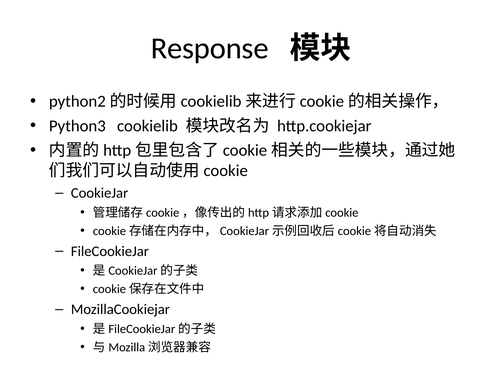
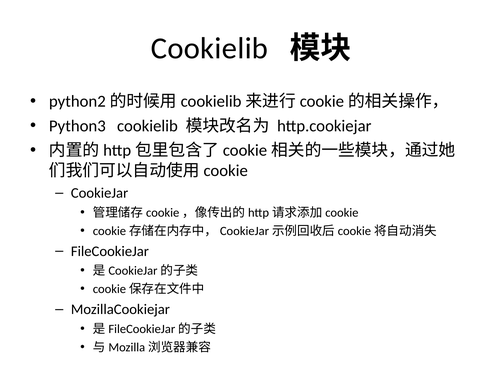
Response: Response -> Cookielib (209, 49)
